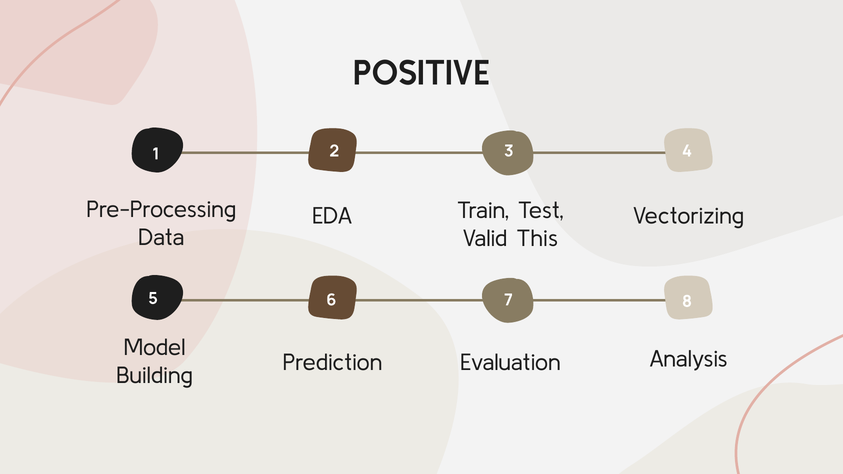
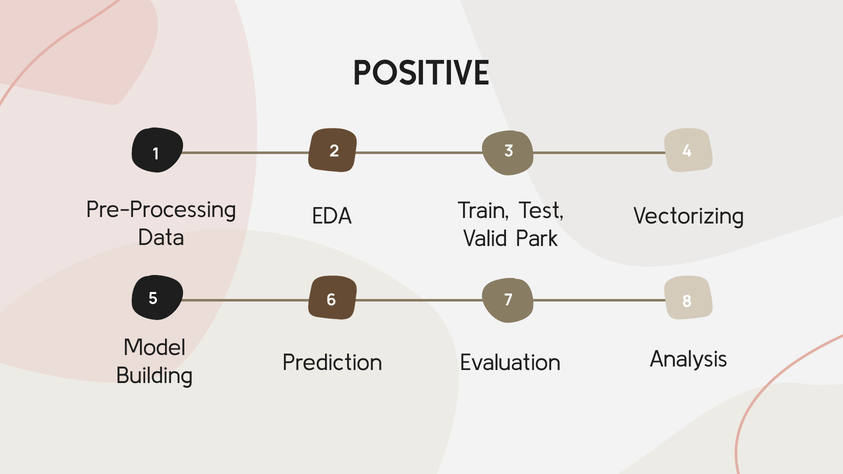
This: This -> Park (537, 239)
